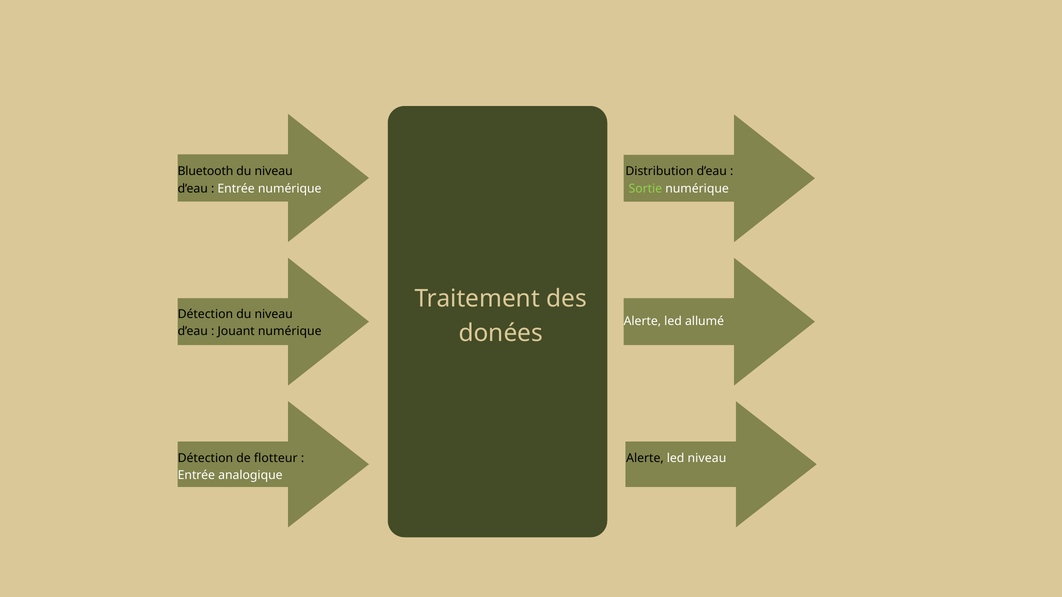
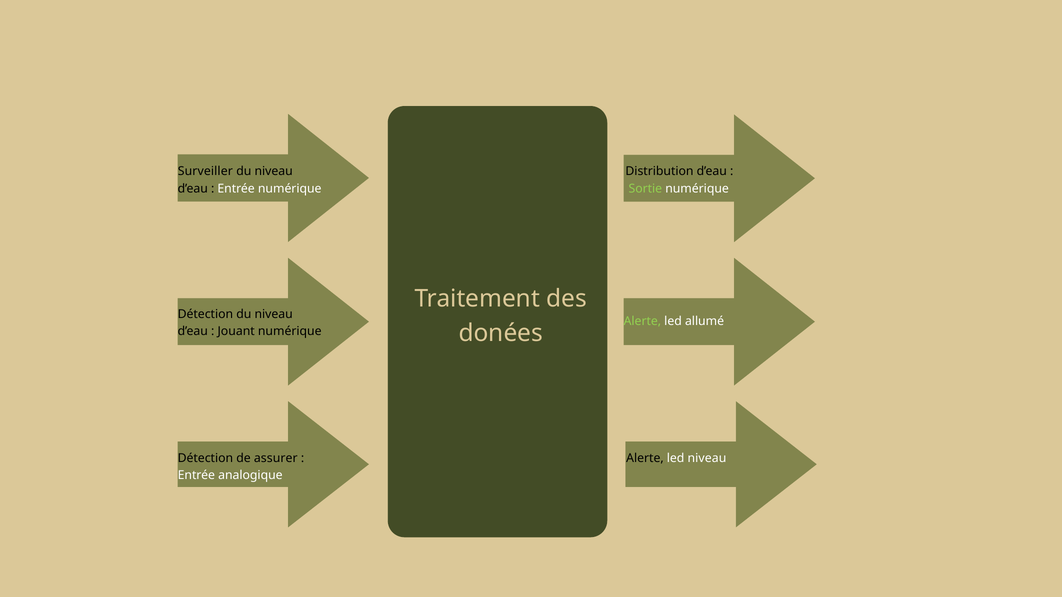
Bluetooth: Bluetooth -> Surveiller (205, 171)
Alerte colour: white -> light green (642, 321)
flotteur: flotteur -> assurer (276, 458)
